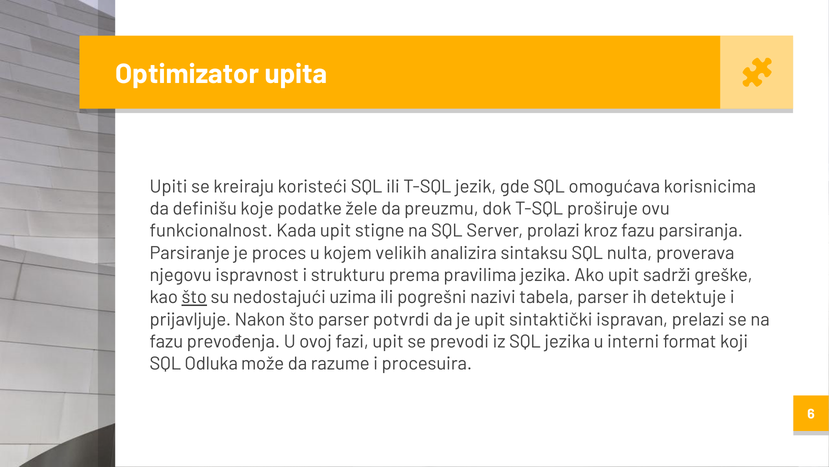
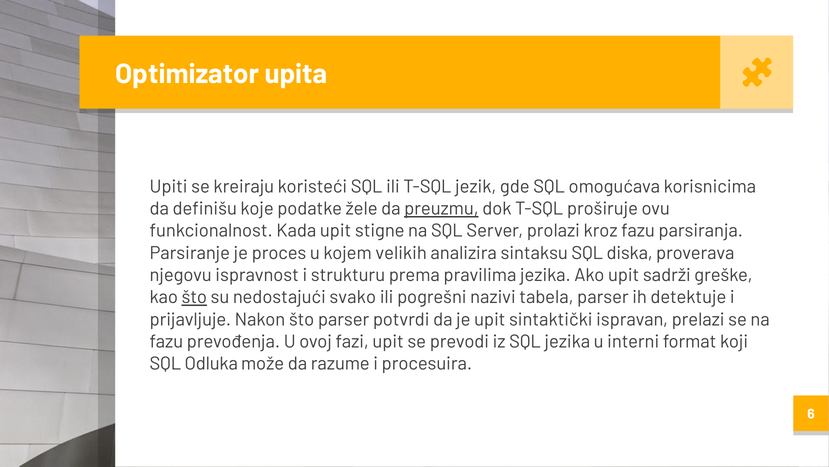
preuzmu underline: none -> present (441, 208)
nulta: nulta -> diska (630, 253)
uzima: uzima -> svako (353, 297)
